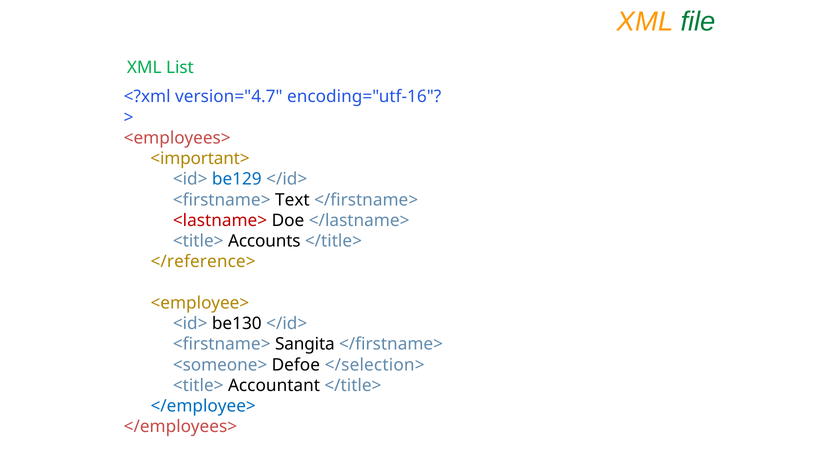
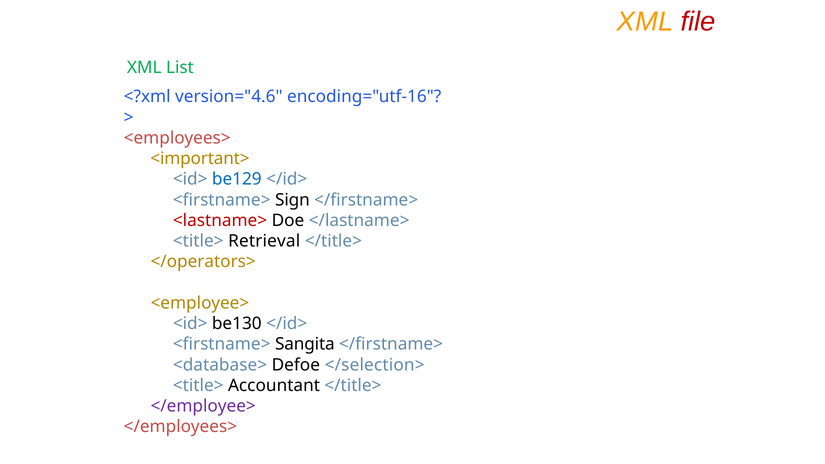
file colour: green -> red (698, 21)
version="4.7: version="4.7 -> version="4.6 (229, 97)
Text: Text -> Sign (292, 200)
Accounts: Accounts -> Retrieval (264, 241)
</reference>: </reference> -> </operators> (203, 262)
<someone>: <someone> -> <database> (220, 365)
</employee> colour: blue -> purple (203, 406)
